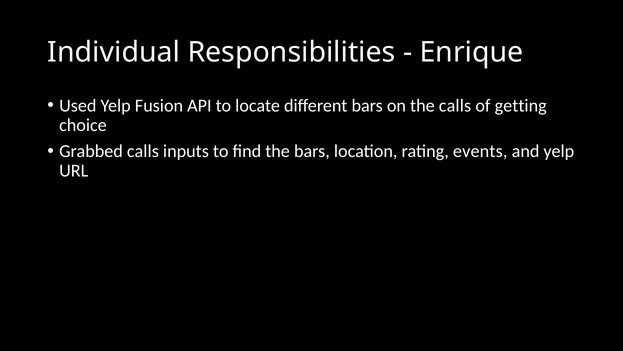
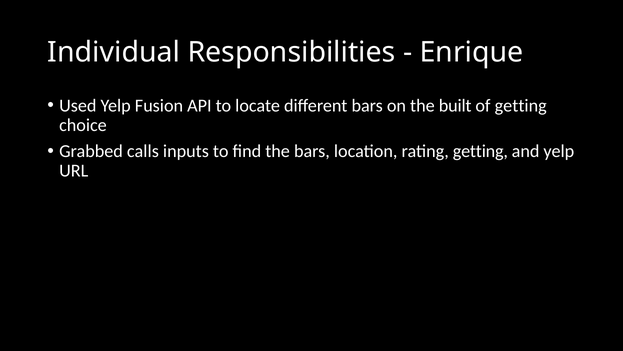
the calls: calls -> built (455, 105)
rating events: events -> getting (480, 151)
